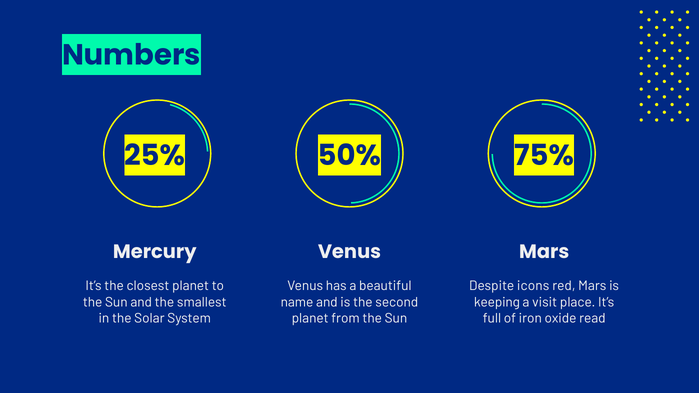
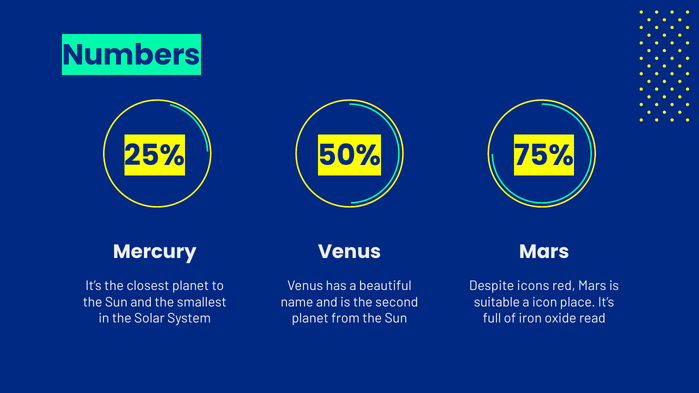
keeping: keeping -> suitable (497, 302)
visit: visit -> icon (545, 302)
